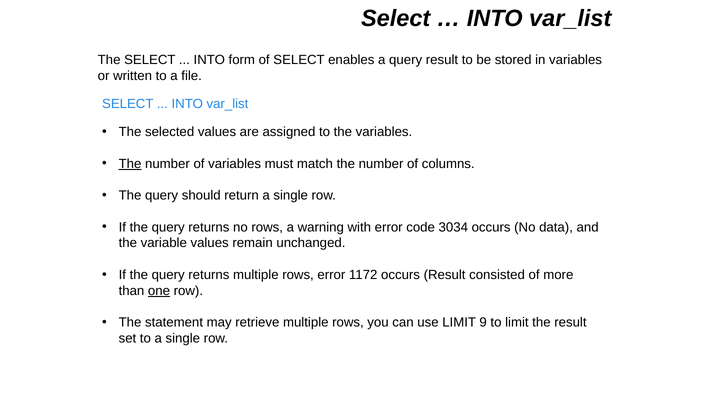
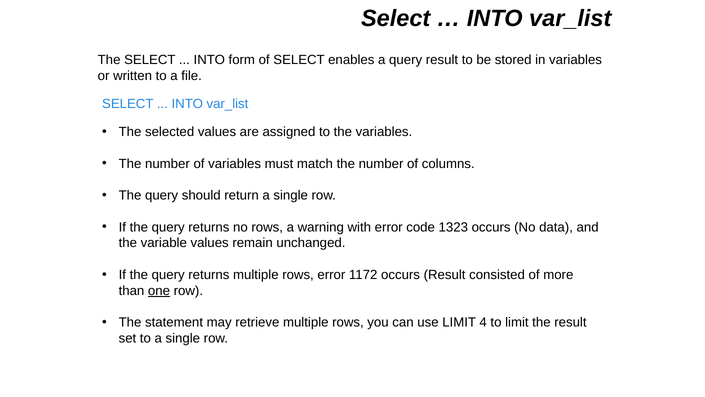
The underline: present -> none (130, 164)
3034: 3034 -> 1323 (453, 227)
9: 9 -> 4 (483, 322)
